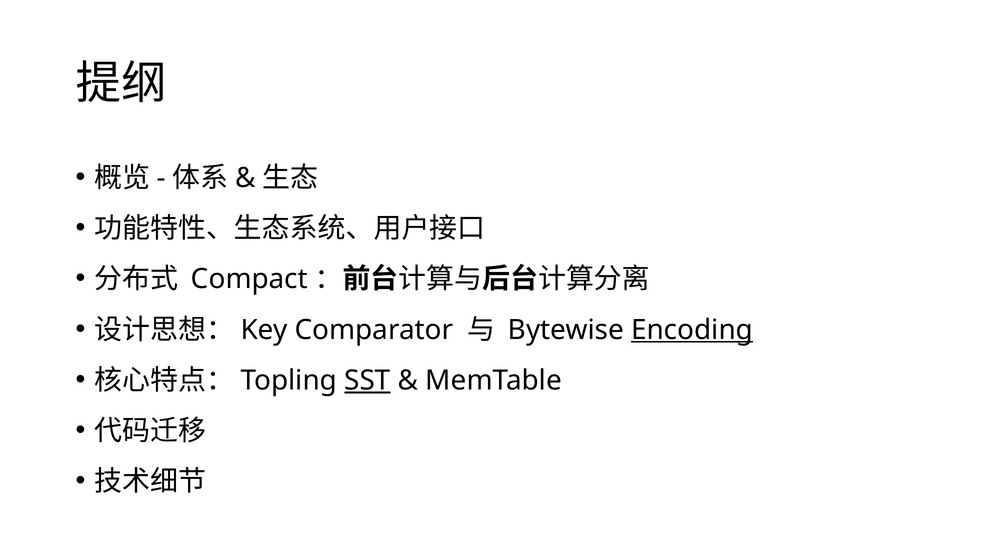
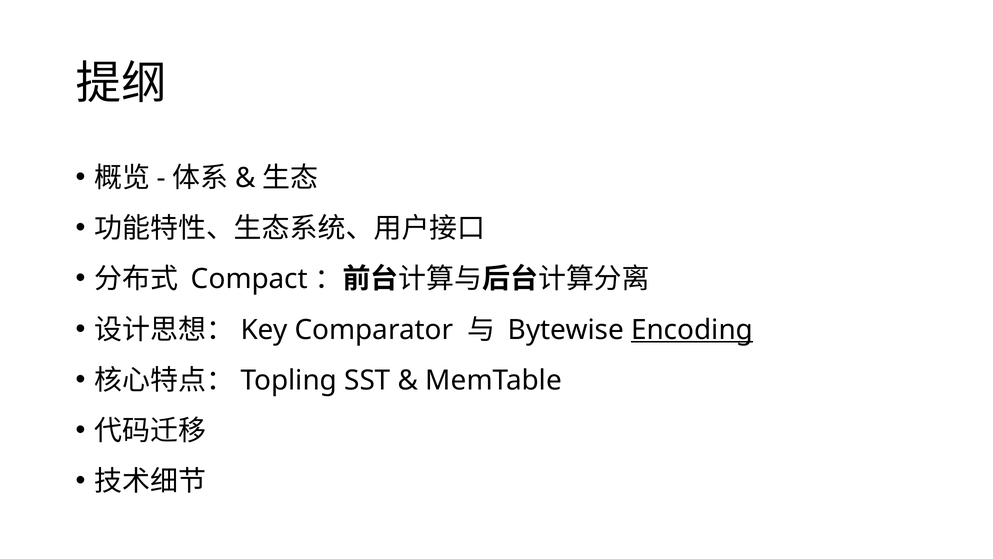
SST underline: present -> none (367, 380)
